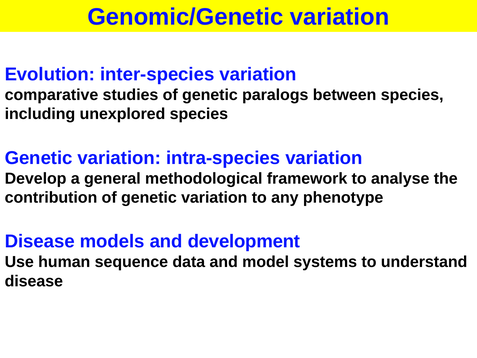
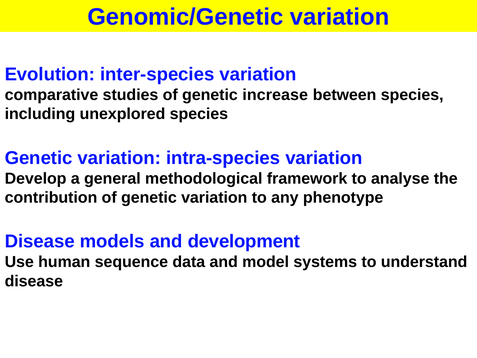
paralogs: paralogs -> increase (275, 95)
